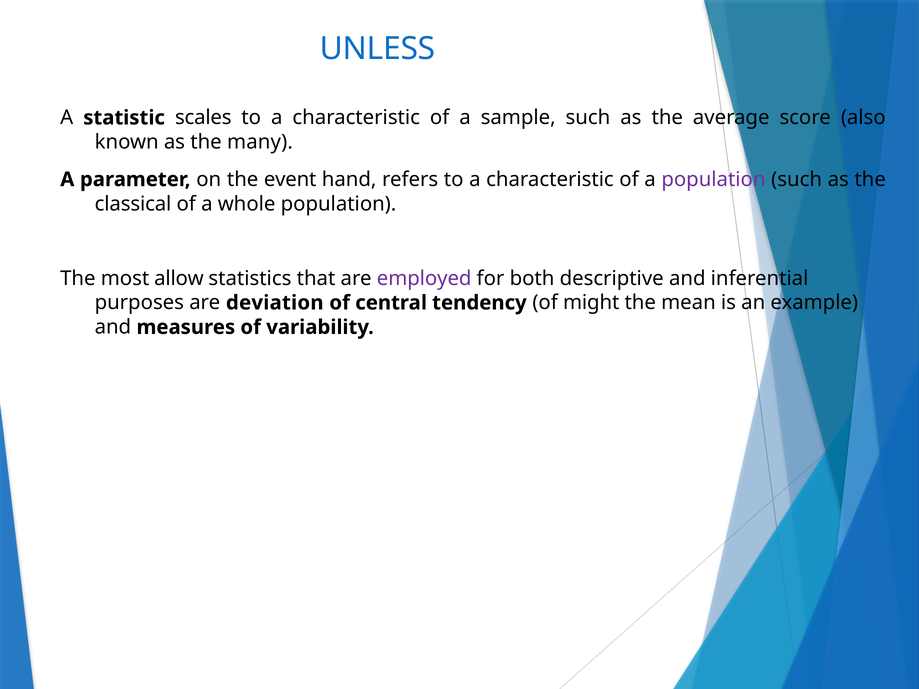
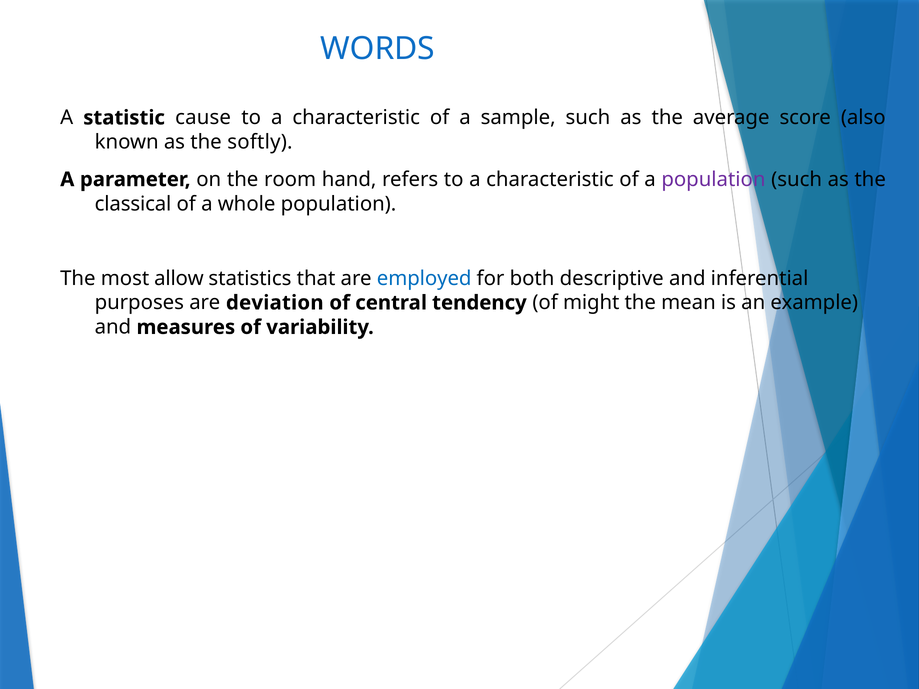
UNLESS: UNLESS -> WORDS (378, 49)
scales: scales -> cause (203, 118)
many: many -> softly (260, 142)
event: event -> room (290, 179)
employed colour: purple -> blue (424, 278)
